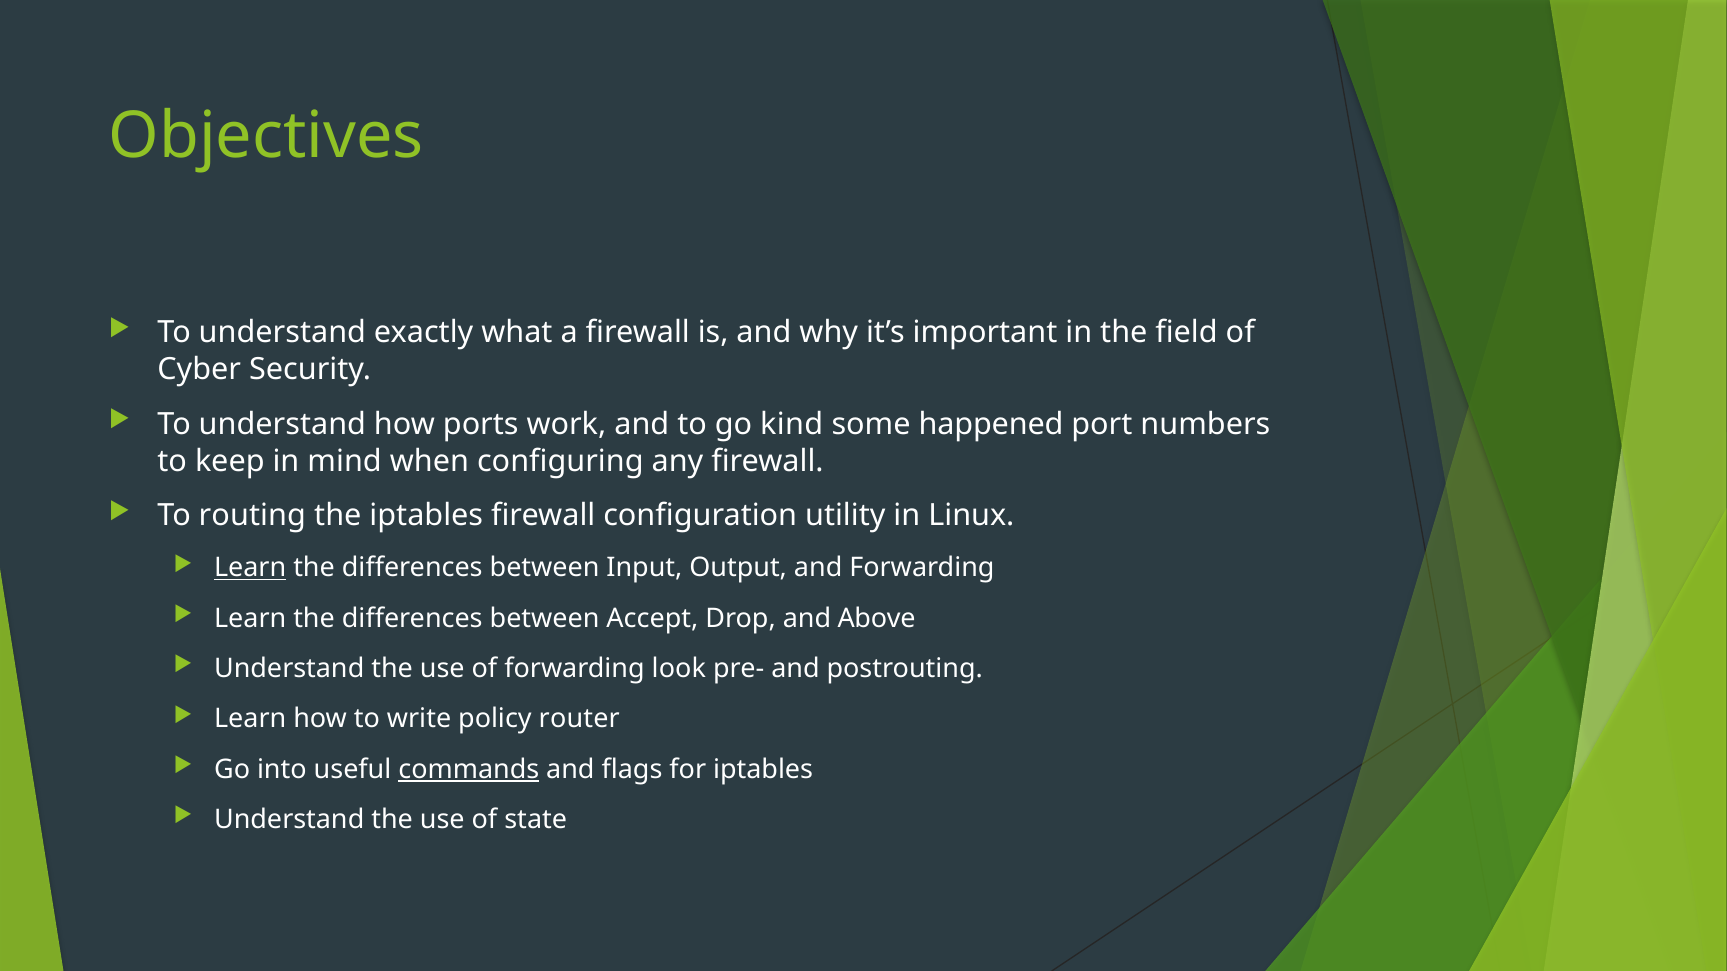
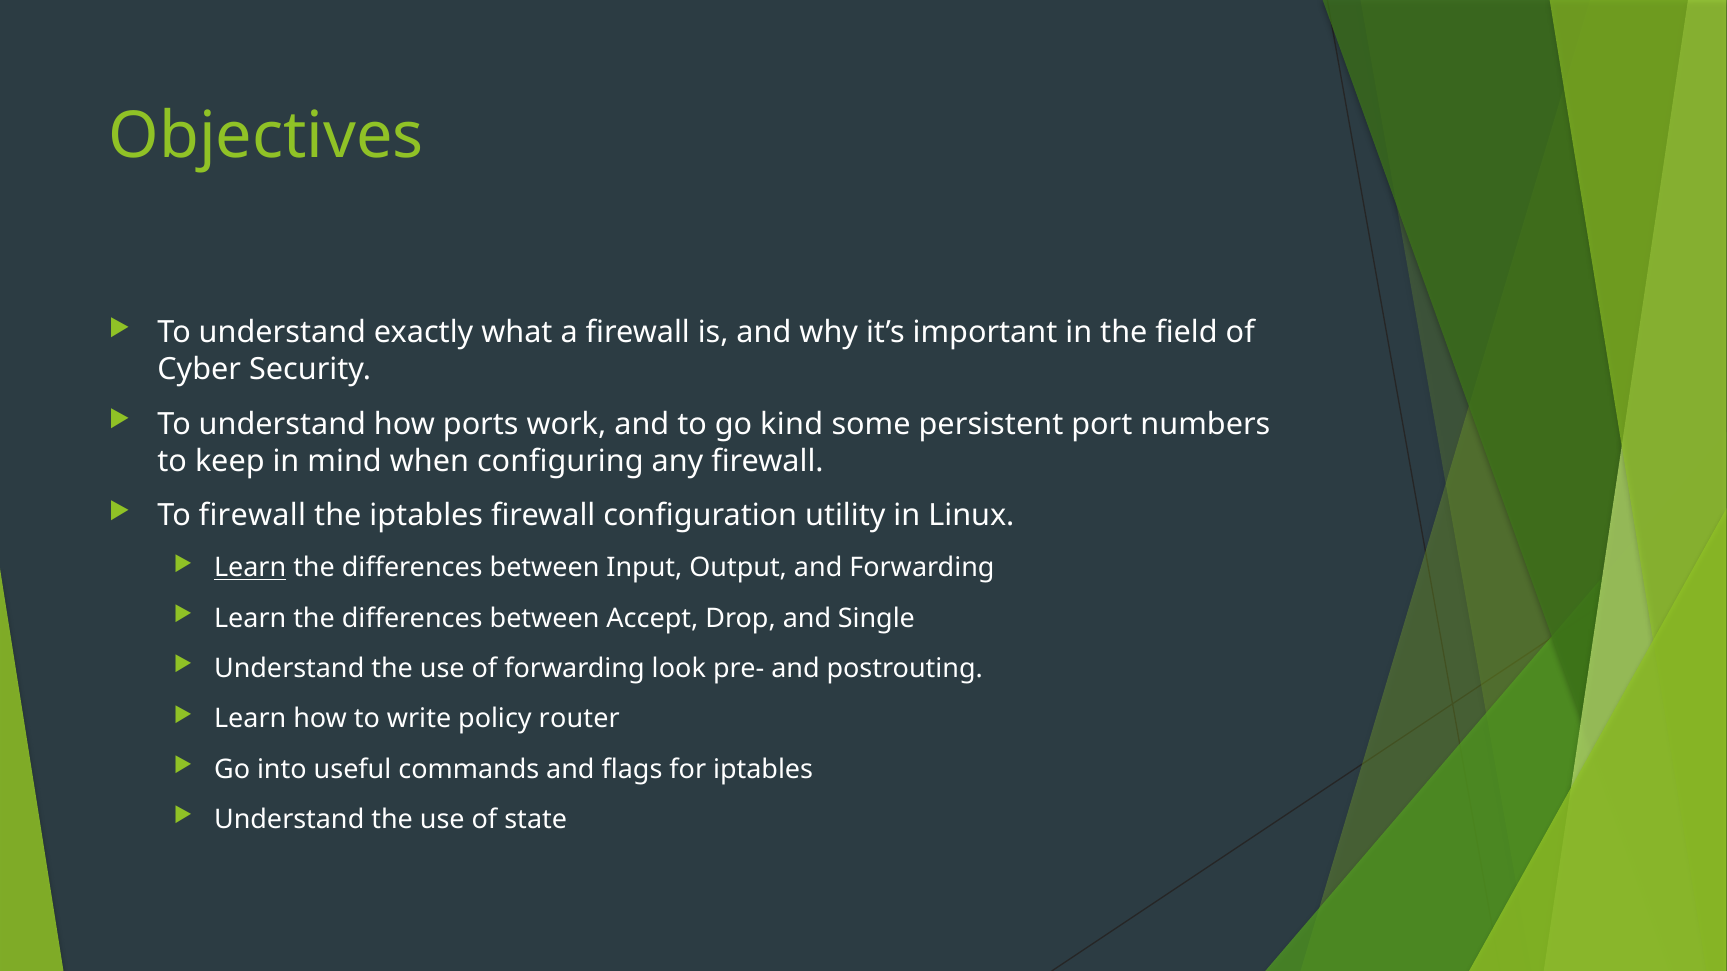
happened: happened -> persistent (991, 424)
To routing: routing -> firewall (252, 516)
Above: Above -> Single (876, 619)
commands underline: present -> none (469, 770)
